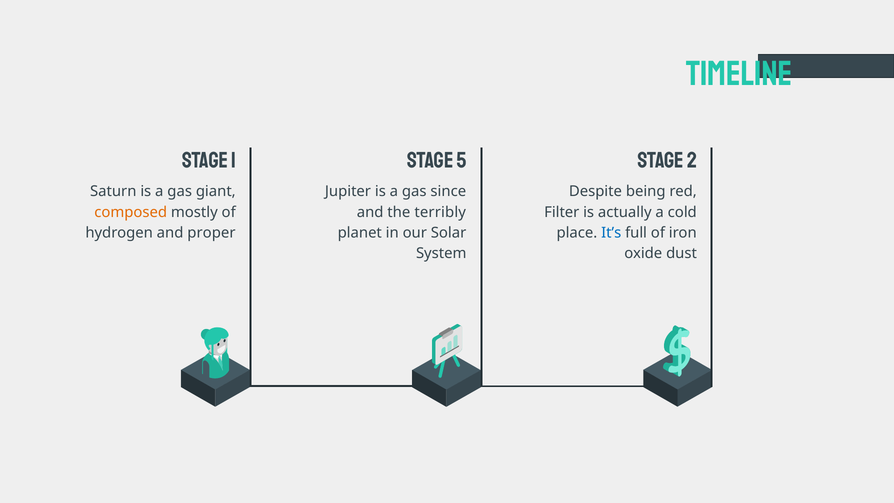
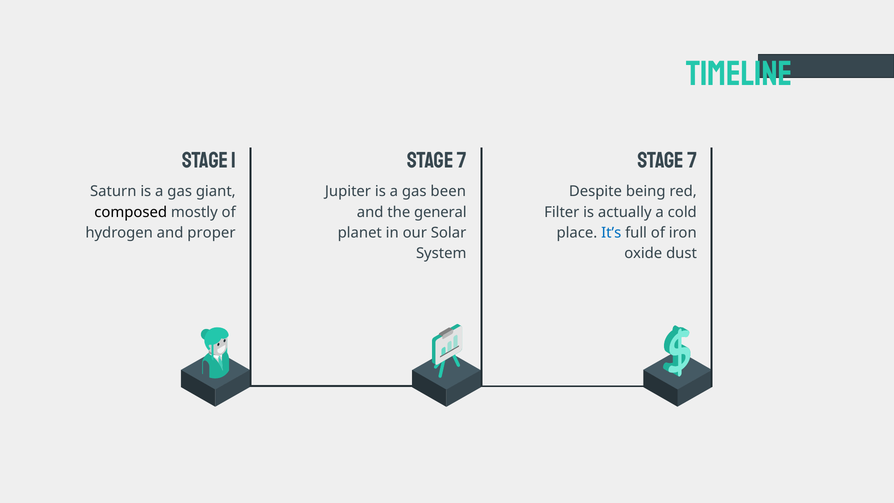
5: 5 -> 7 (462, 161)
2: 2 -> 7 (692, 161)
since: since -> been (448, 191)
composed colour: orange -> black (131, 212)
terribly: terribly -> general (440, 212)
